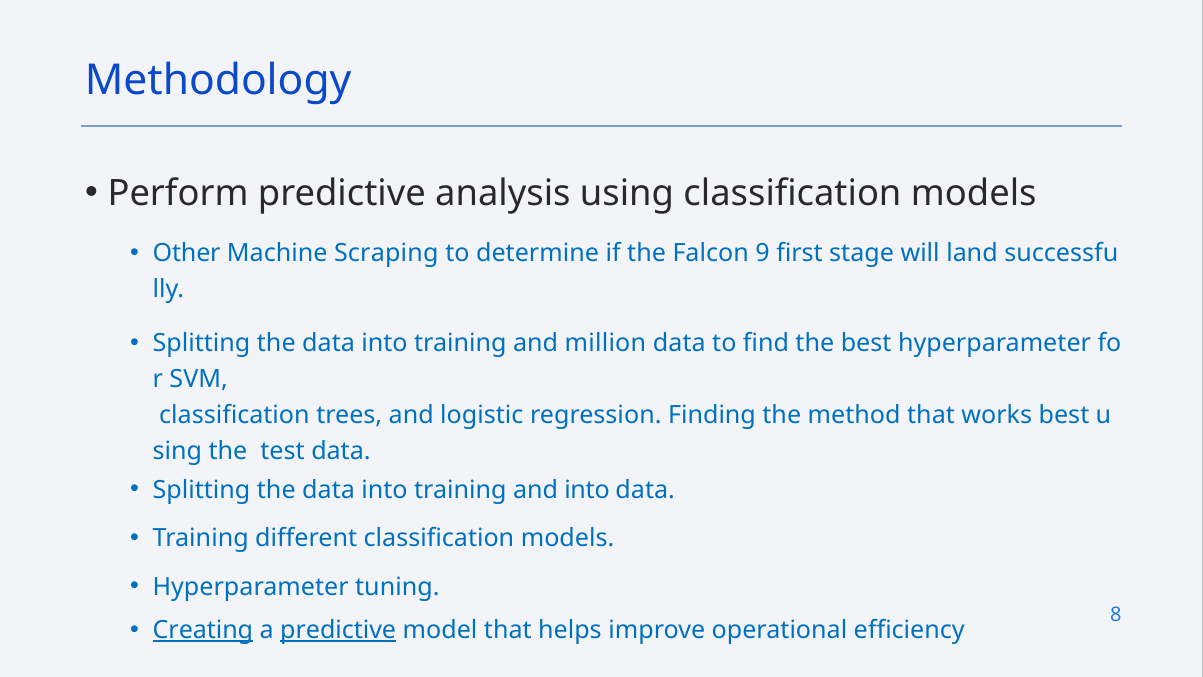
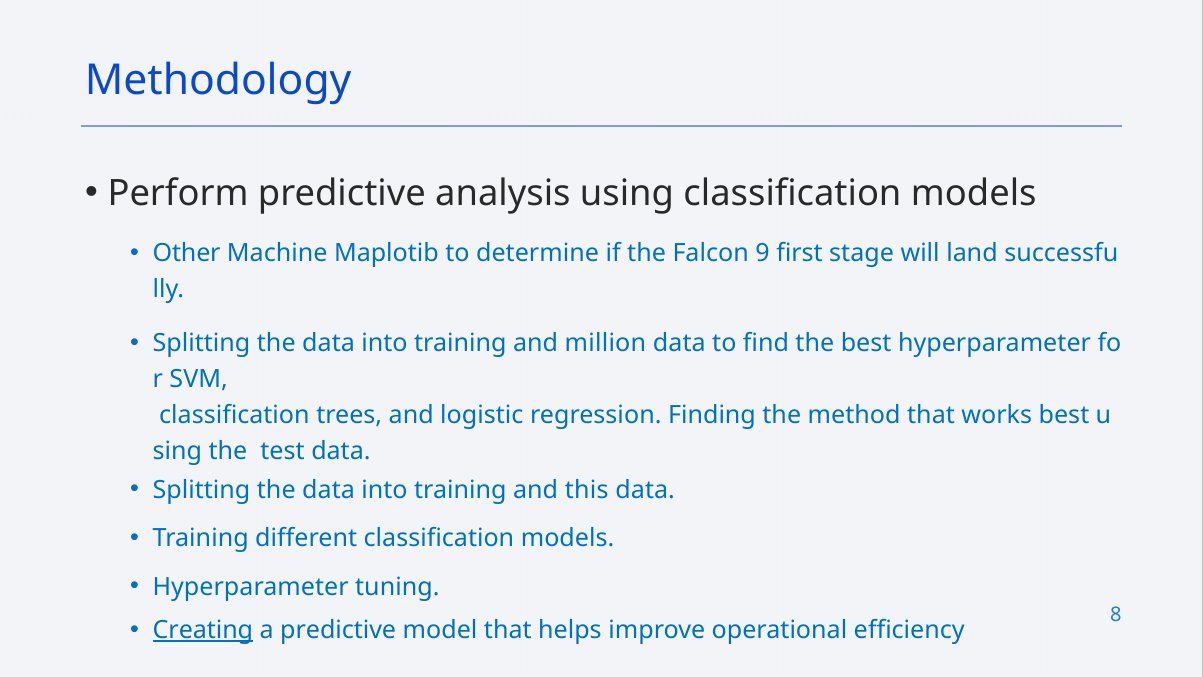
Scraping: Scraping -> Maplotib (386, 253)
and into: into -> this (587, 490)
predictive underline: present -> none (338, 630)
